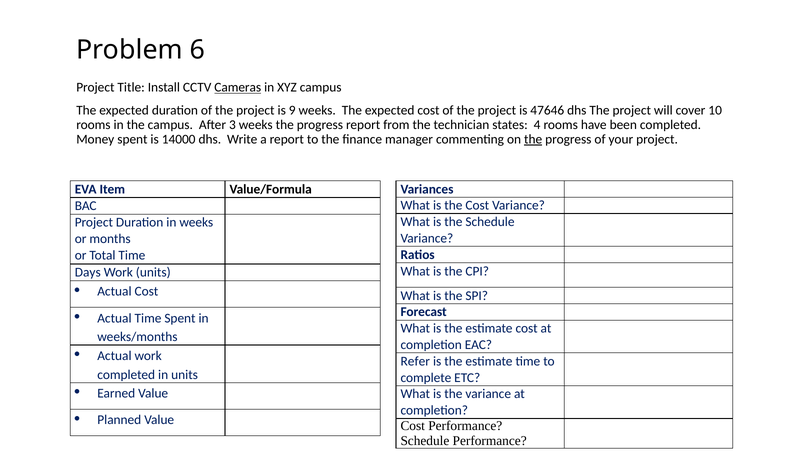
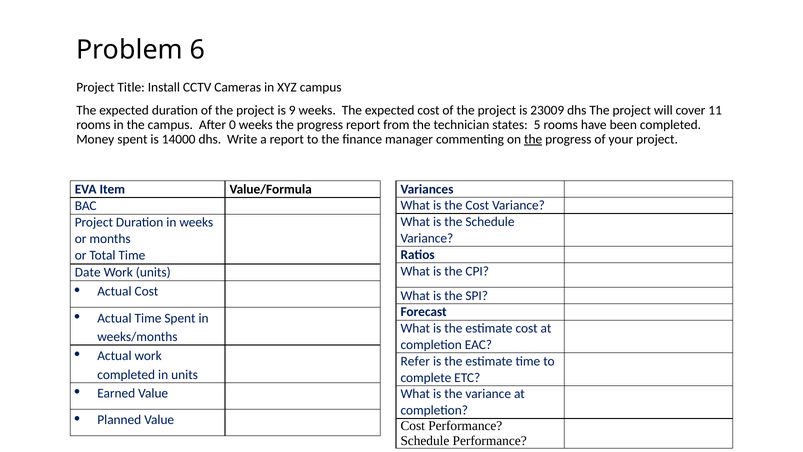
Cameras underline: present -> none (238, 87)
47646: 47646 -> 23009 (547, 110)
10: 10 -> 11 (715, 110)
3: 3 -> 0 (232, 125)
4: 4 -> 5 (537, 125)
Days: Days -> Date (88, 272)
